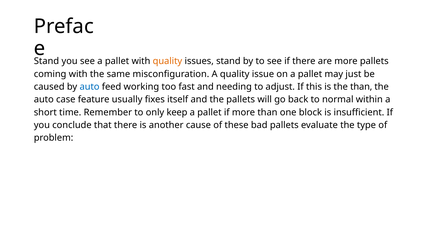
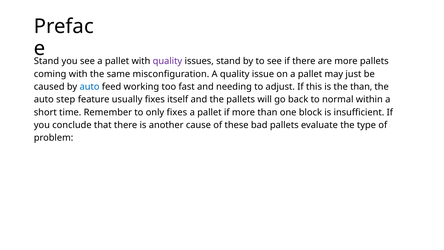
quality colour: orange -> purple (167, 61)
case: case -> step (66, 99)
only keep: keep -> fixes (177, 112)
